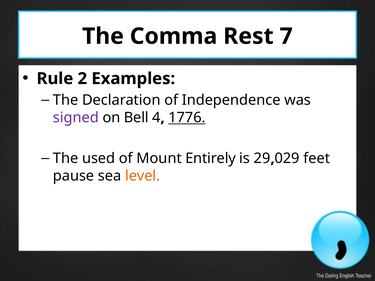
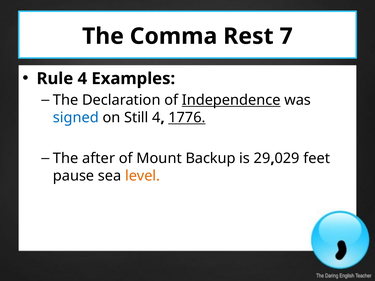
Rule 2: 2 -> 4 (82, 79)
Independence underline: none -> present (231, 100)
signed colour: purple -> blue (76, 118)
Bell: Bell -> Still (136, 118)
used: used -> after (99, 159)
Entirely: Entirely -> Backup (211, 159)
